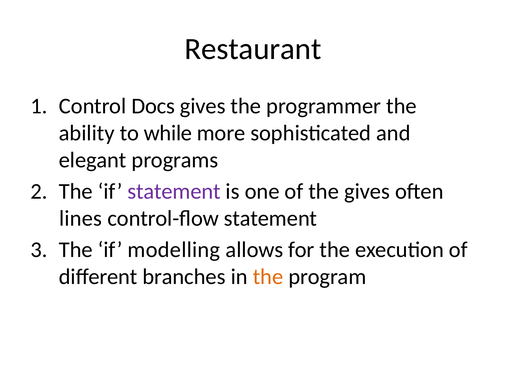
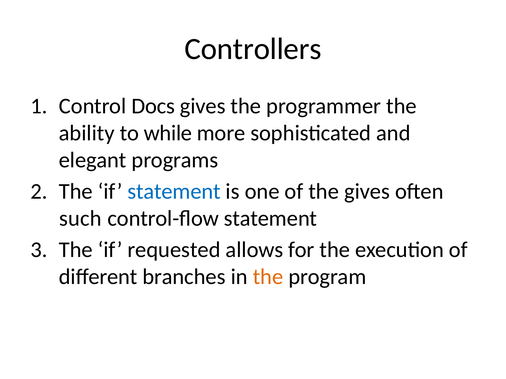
Restaurant: Restaurant -> Controllers (253, 49)
statement colour: purple -> blue (174, 192)
lines: lines -> such (81, 219)
modelling: modelling -> requested (174, 250)
